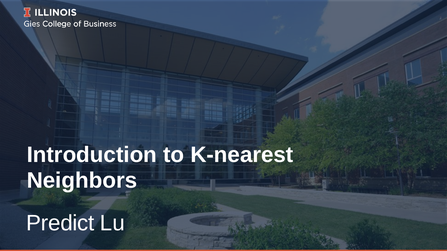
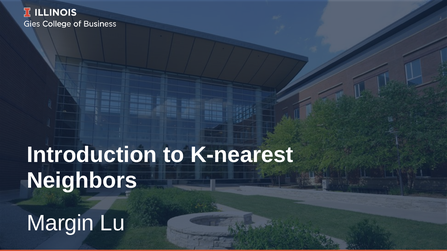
Predict: Predict -> Margin (60, 224)
